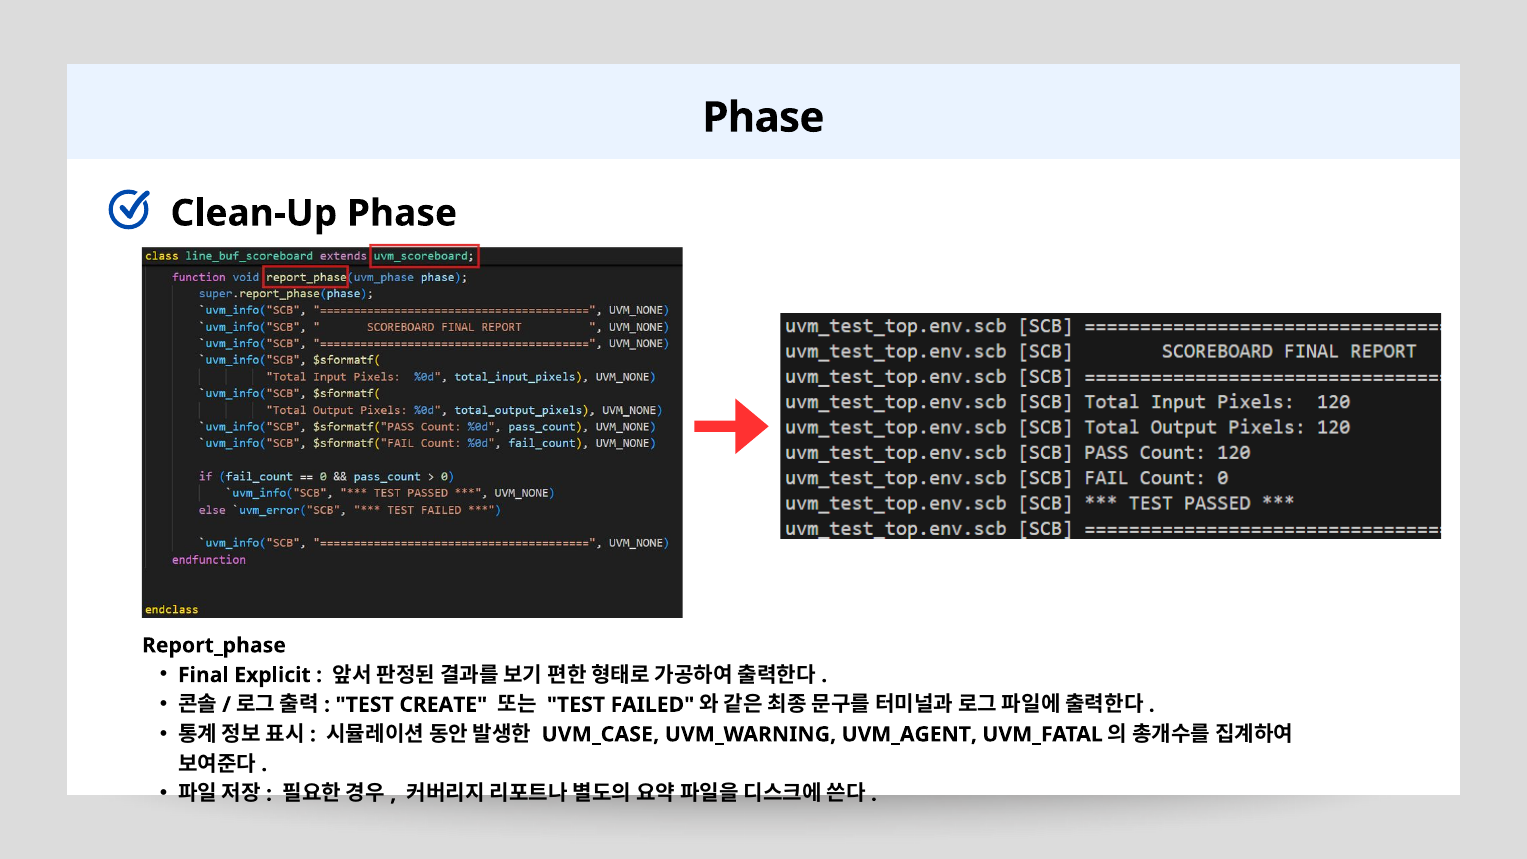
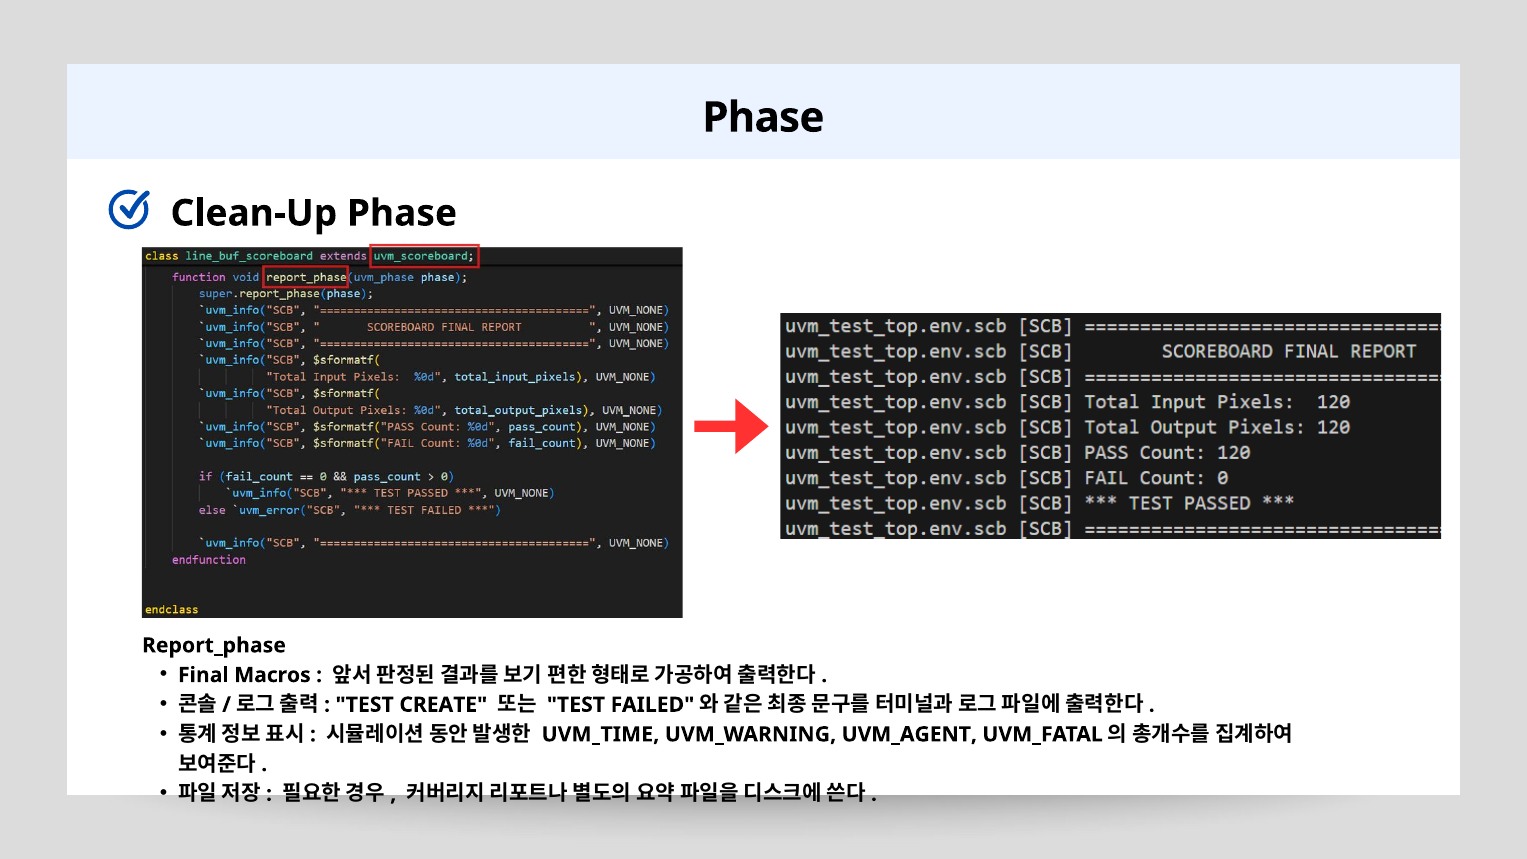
Explicit: Explicit -> Macros (273, 675)
UVM_CASE: UVM_CASE -> UVM_TIME (600, 734)
